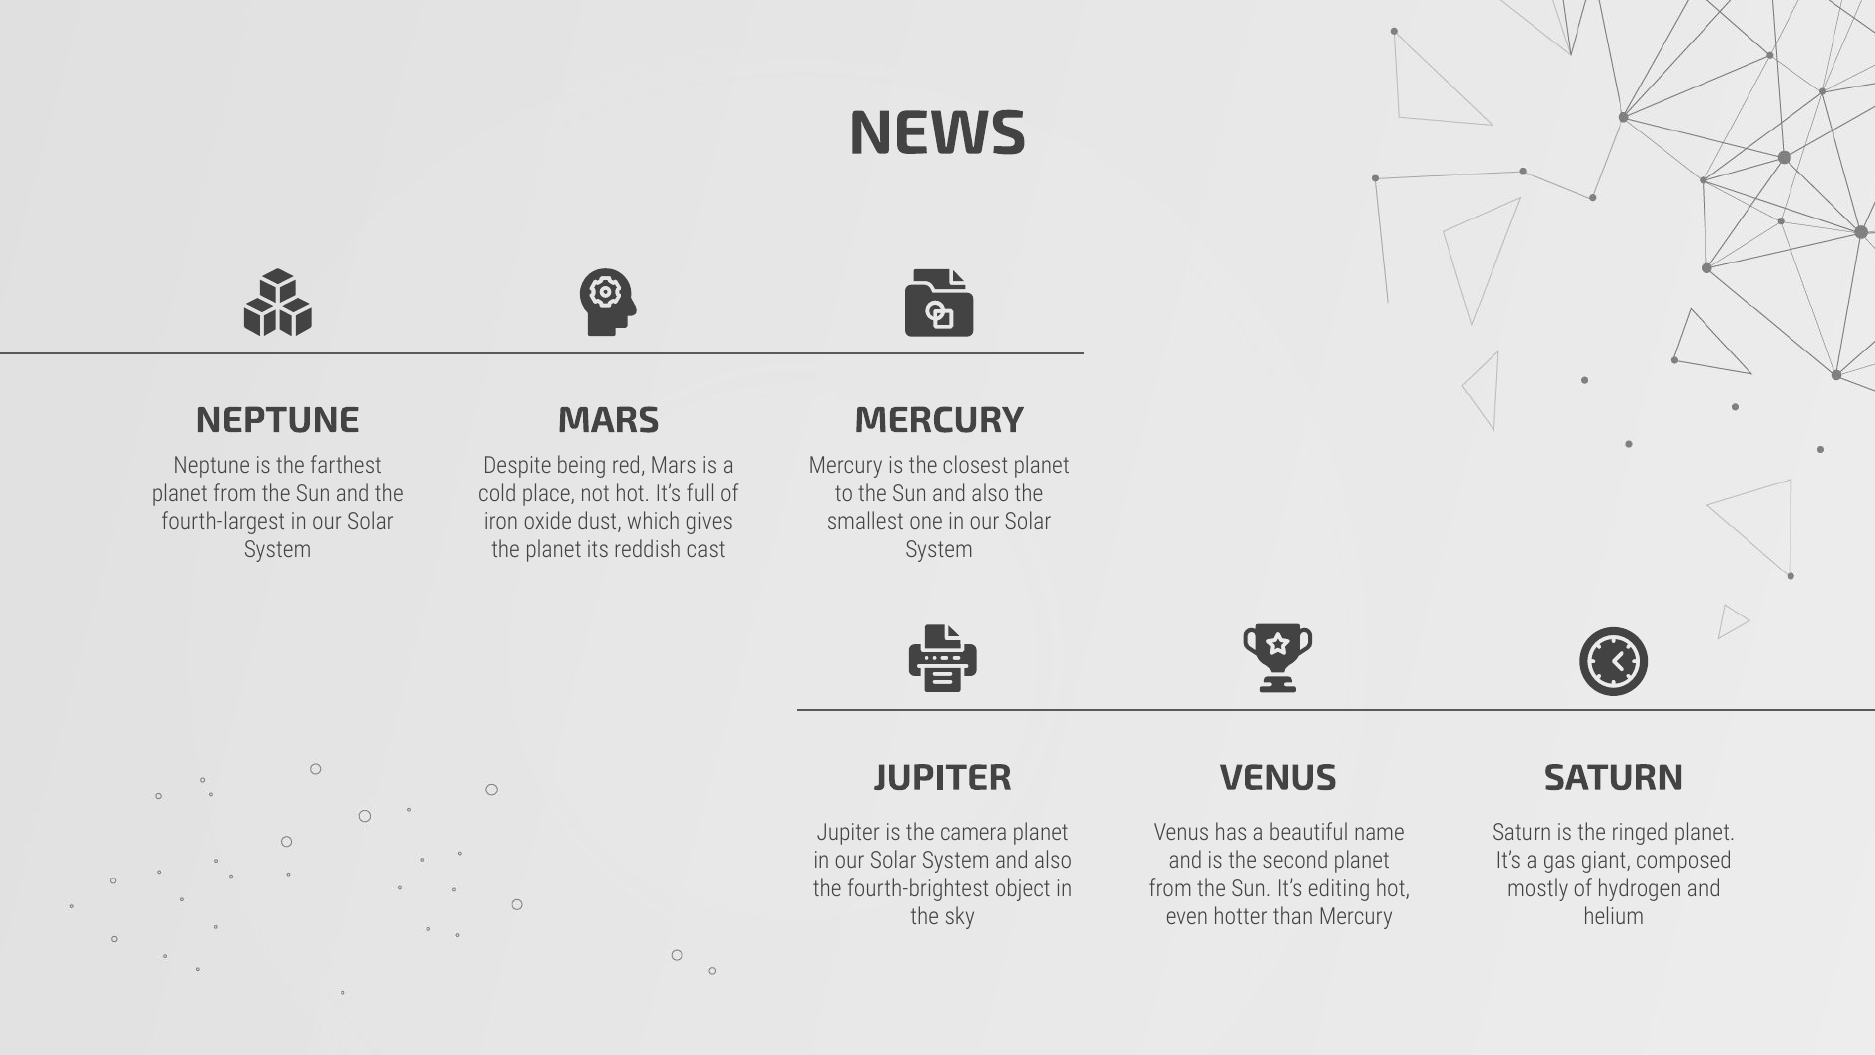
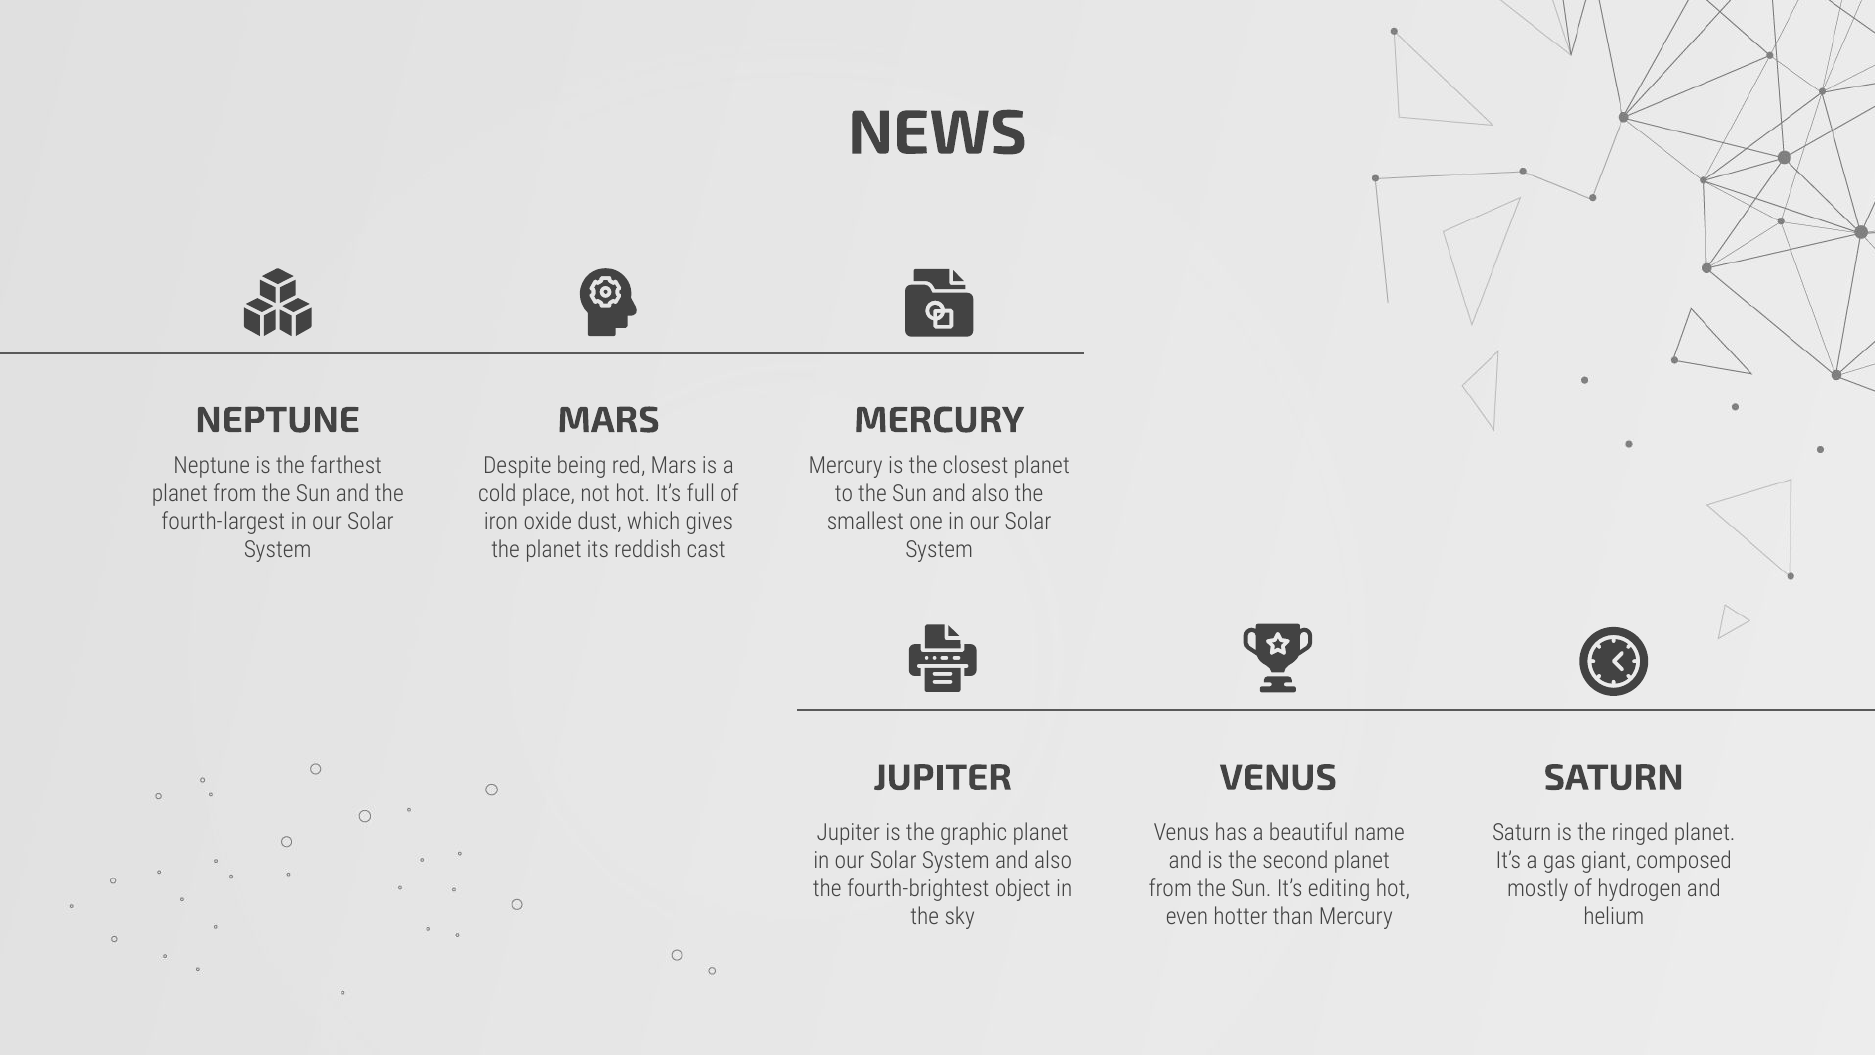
camera: camera -> graphic (974, 832)
